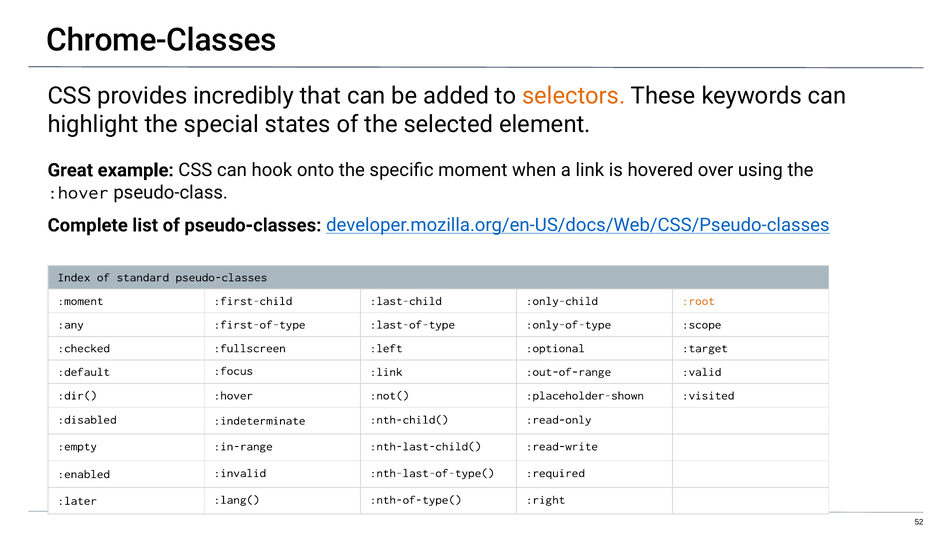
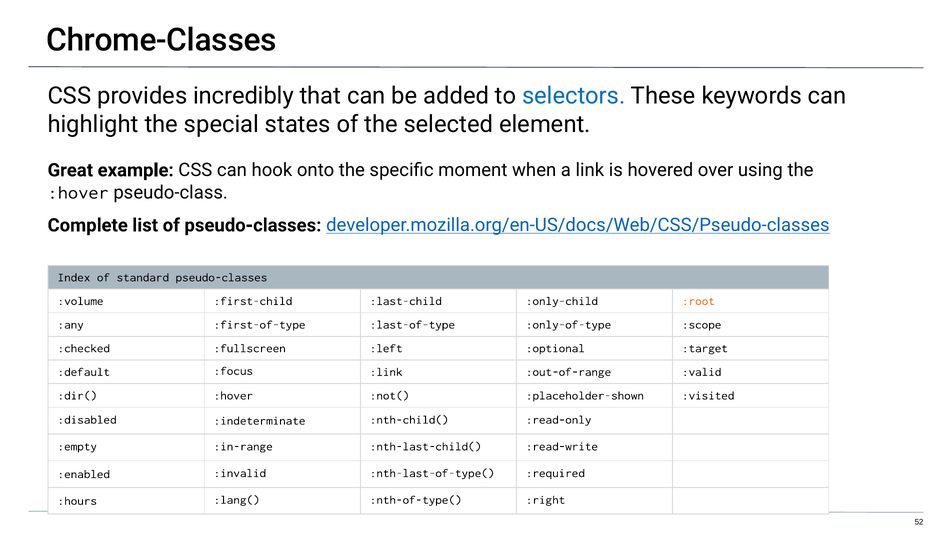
selectors colour: orange -> blue (574, 96)
:moment: :moment -> :volume (81, 301)
:later: :later -> :hours (77, 500)
